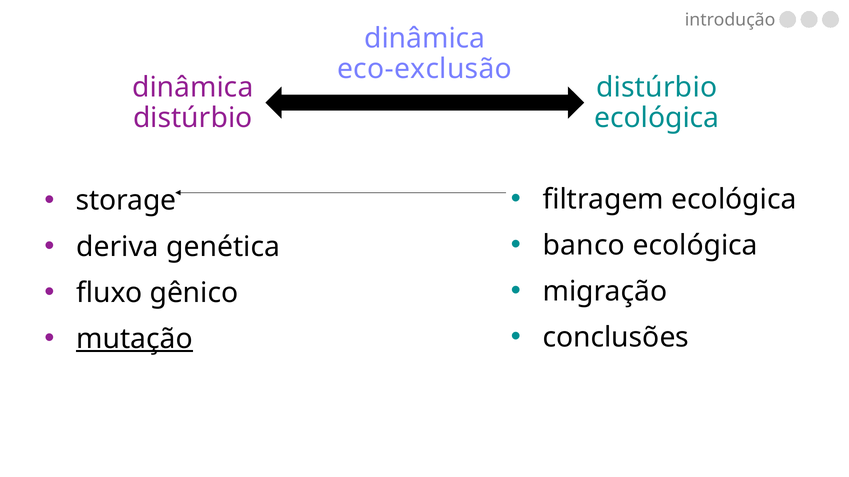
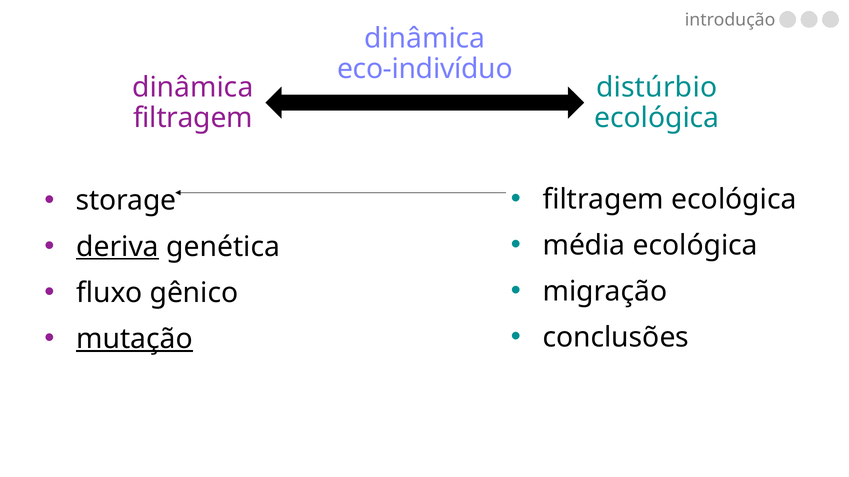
eco-exclusão: eco-exclusão -> eco-indivíduo (425, 69)
distúrbio: distúrbio -> filtragem (193, 118)
banco: banco -> média (584, 246)
deriva underline: none -> present (118, 247)
